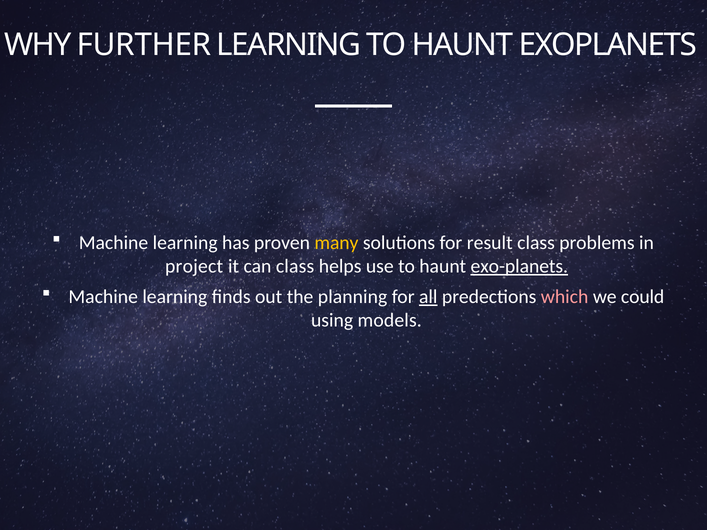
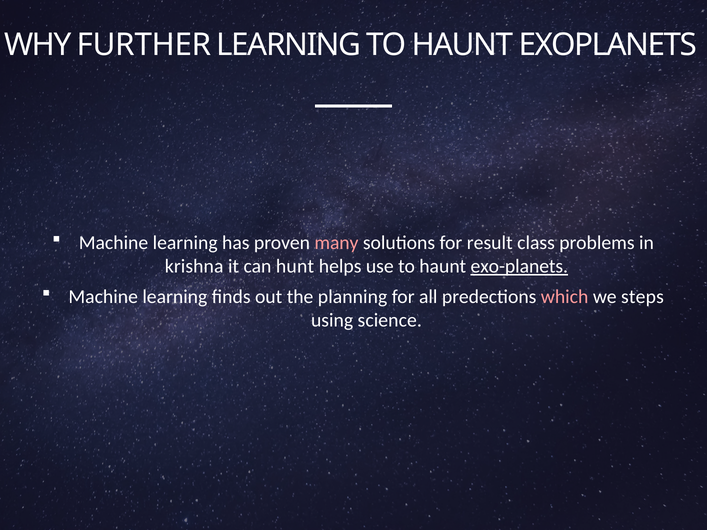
many colour: yellow -> pink (336, 243)
project: project -> krishna (194, 266)
can class: class -> hunt (295, 266)
all underline: present -> none (428, 297)
could: could -> steps (642, 297)
models: models -> science (390, 321)
